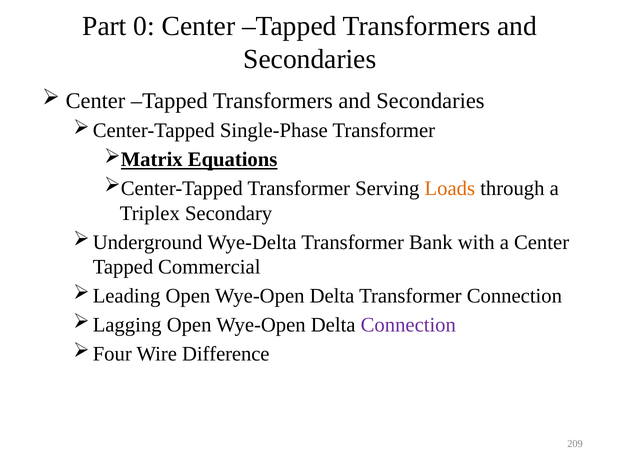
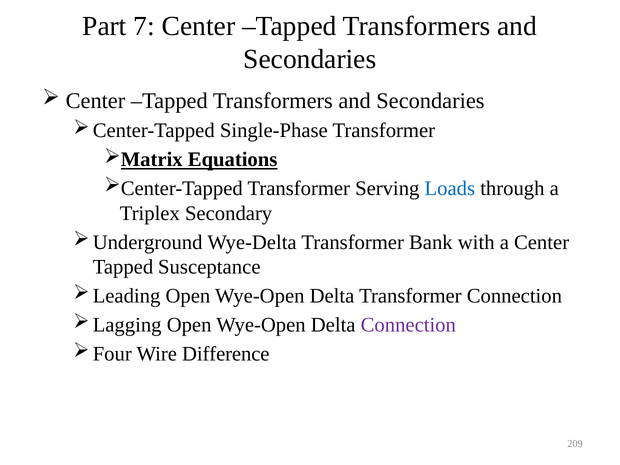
0: 0 -> 7 (144, 26)
Loads colour: orange -> blue (450, 189)
Commercial: Commercial -> Susceptance (209, 267)
